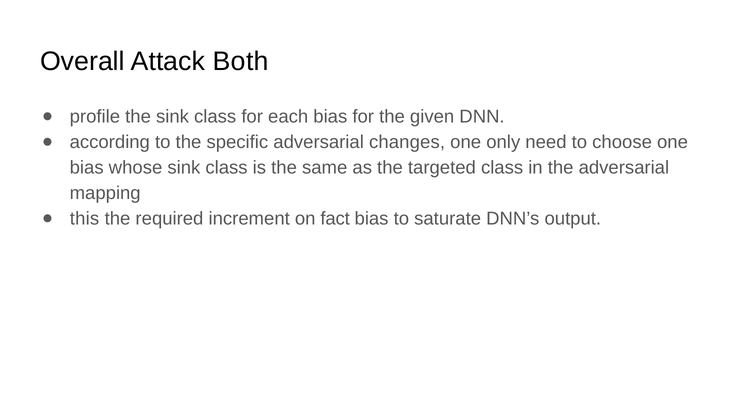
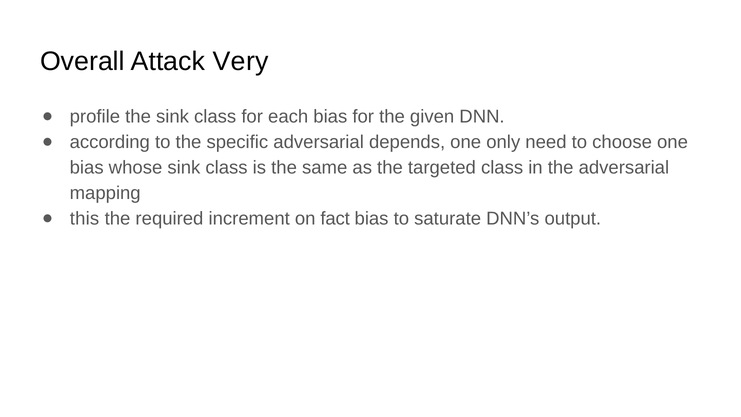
Both: Both -> Very (241, 61)
changes: changes -> depends (407, 142)
